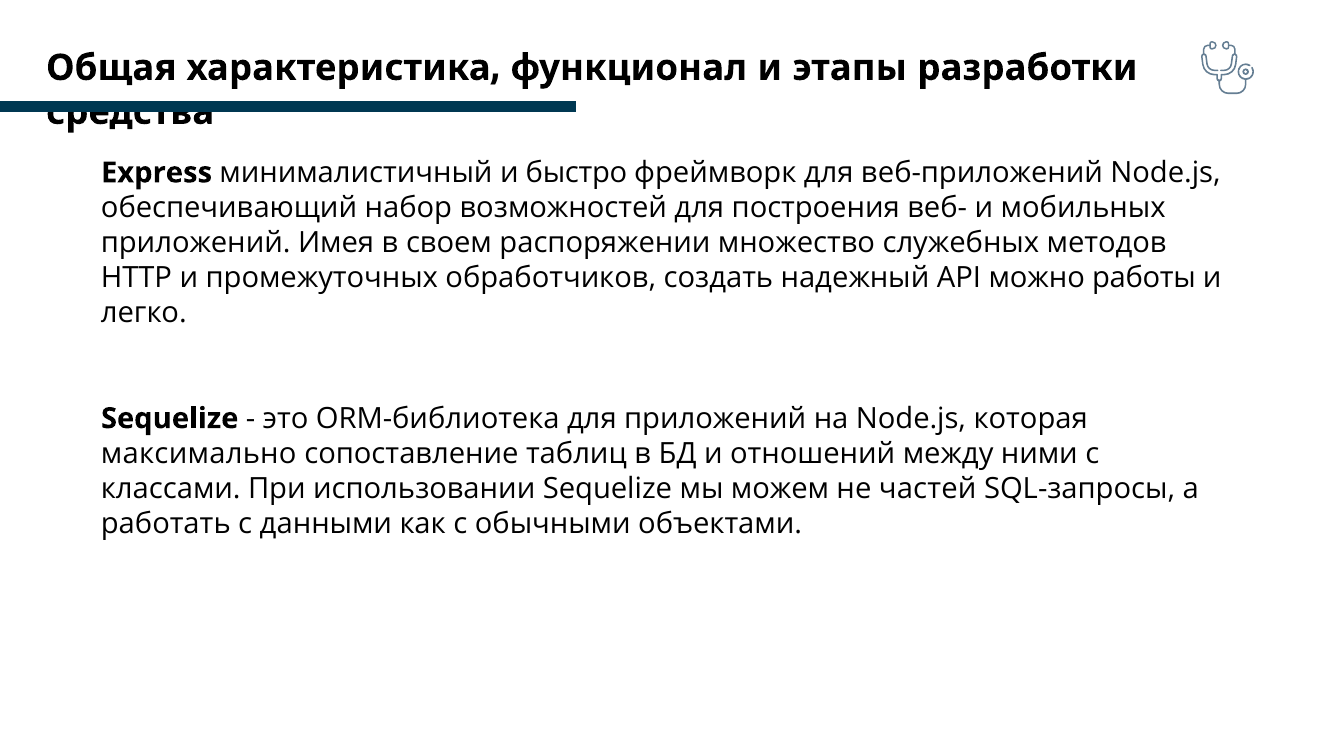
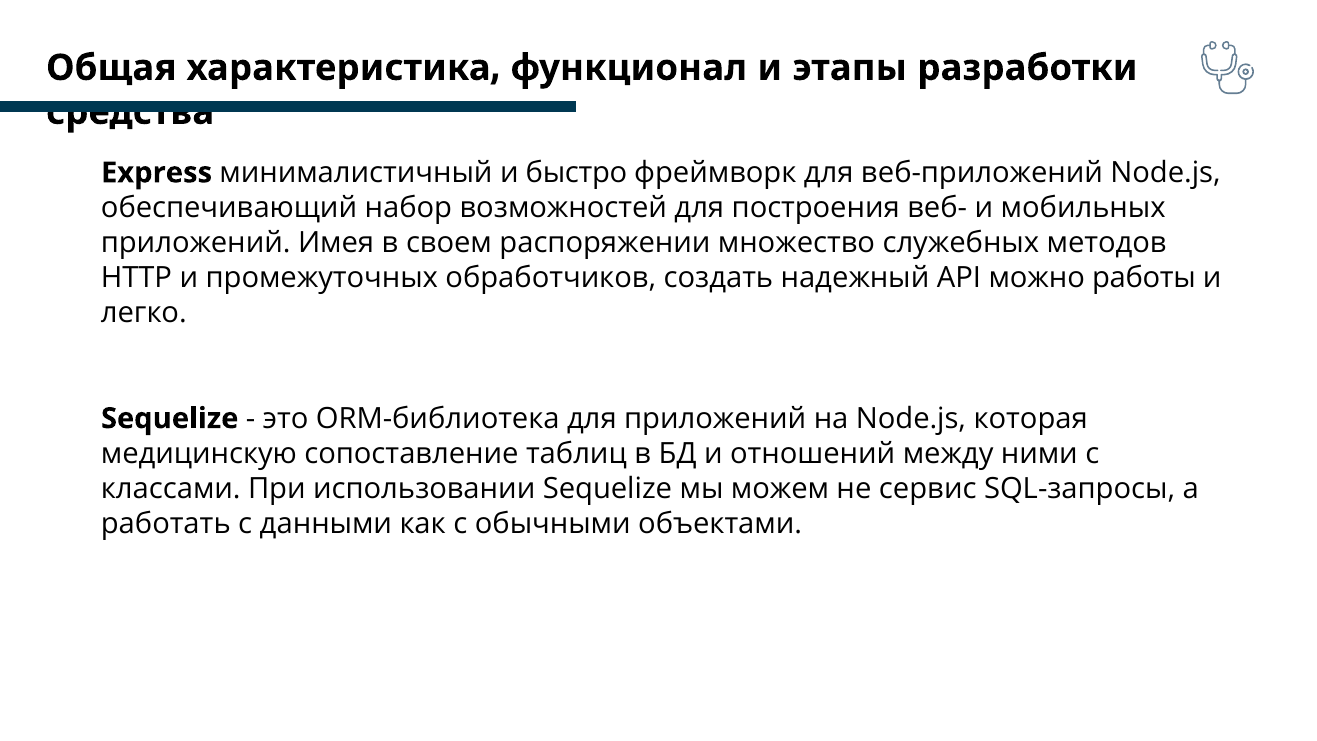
максимально: максимально -> медицинскую (199, 454)
частей: частей -> сервис (928, 489)
